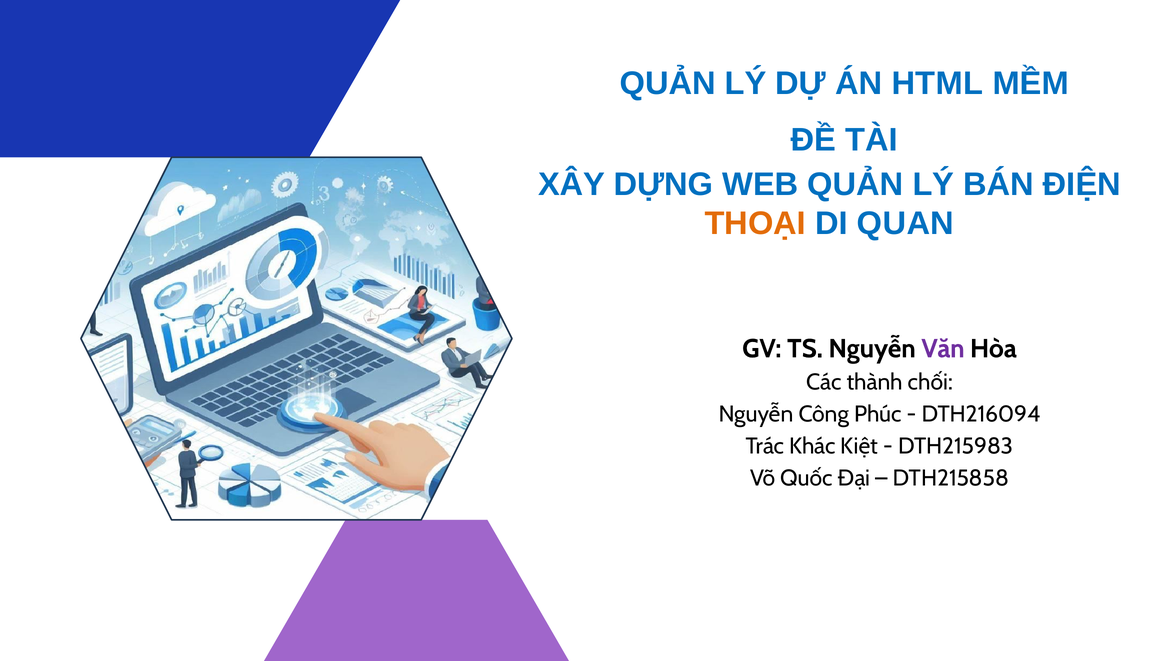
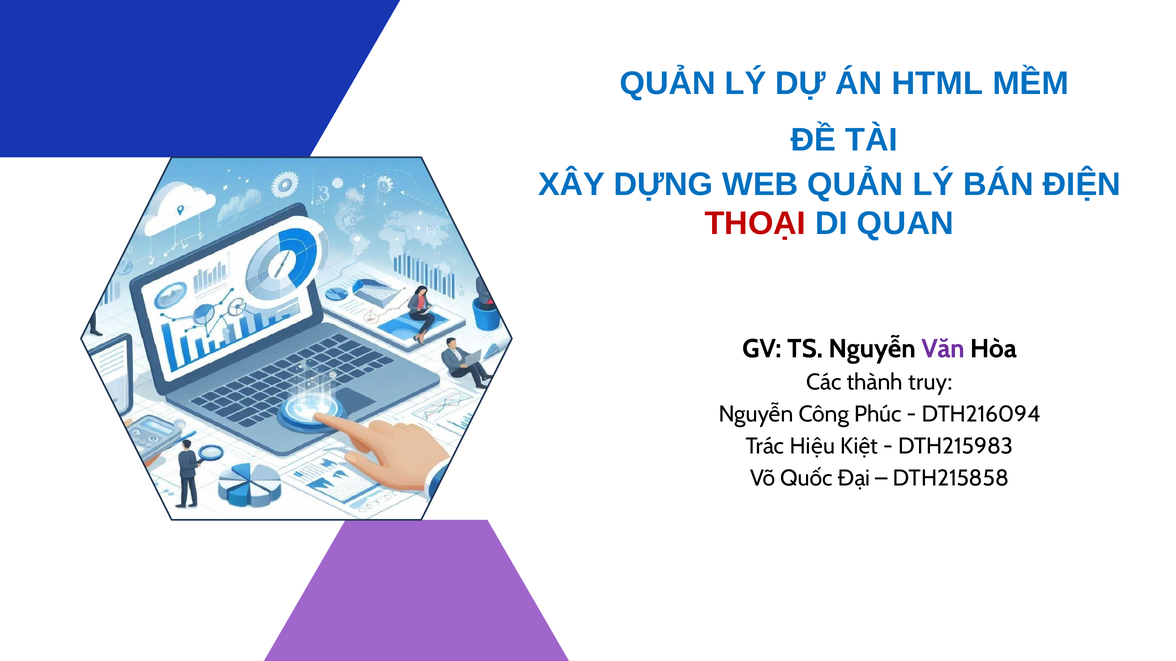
THOẠI colour: orange -> red (755, 224)
chối: chối -> truy (930, 383)
Khác: Khác -> Hiệu (812, 447)
